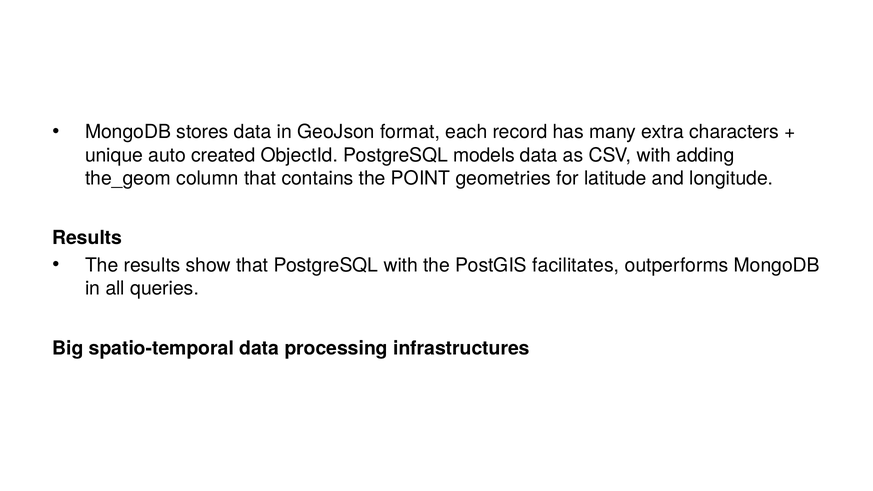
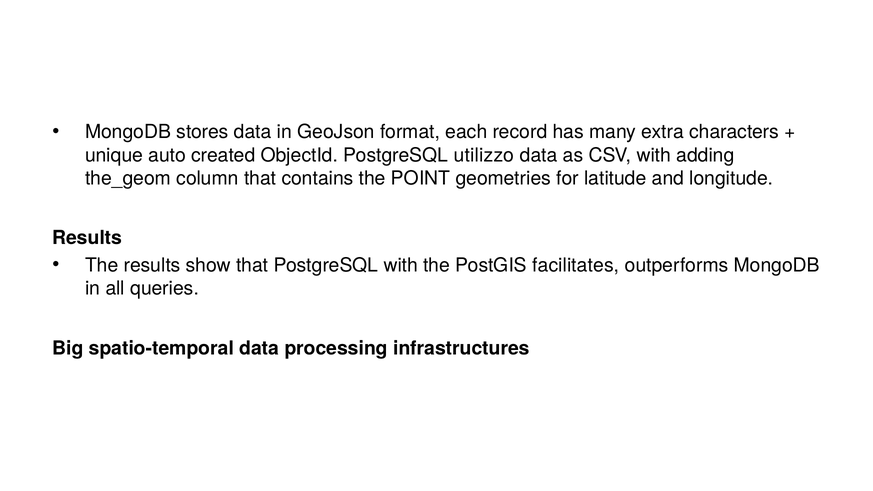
models: models -> utilizzo (484, 155)
